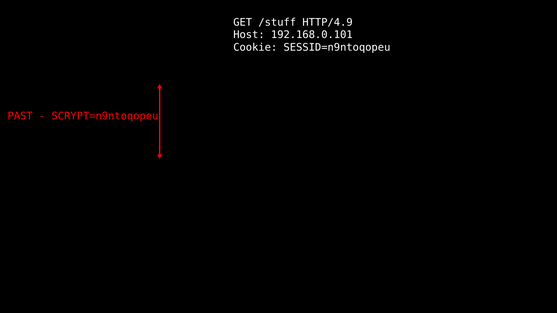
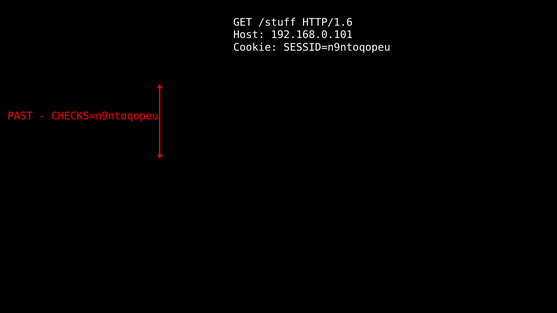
HTTP/4.9: HTTP/4.9 -> HTTP/1.6 (328, 22)
SCRYPT=n9ntoqopeu: SCRYPT=n9ntoqopeu -> CHECKS=n9ntoqopeu (105, 116)
